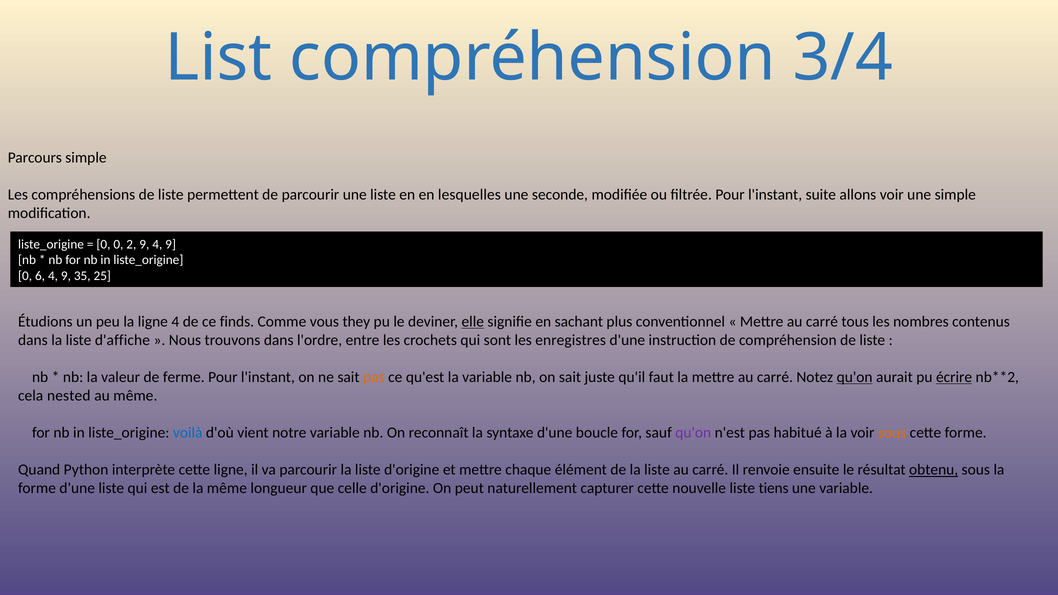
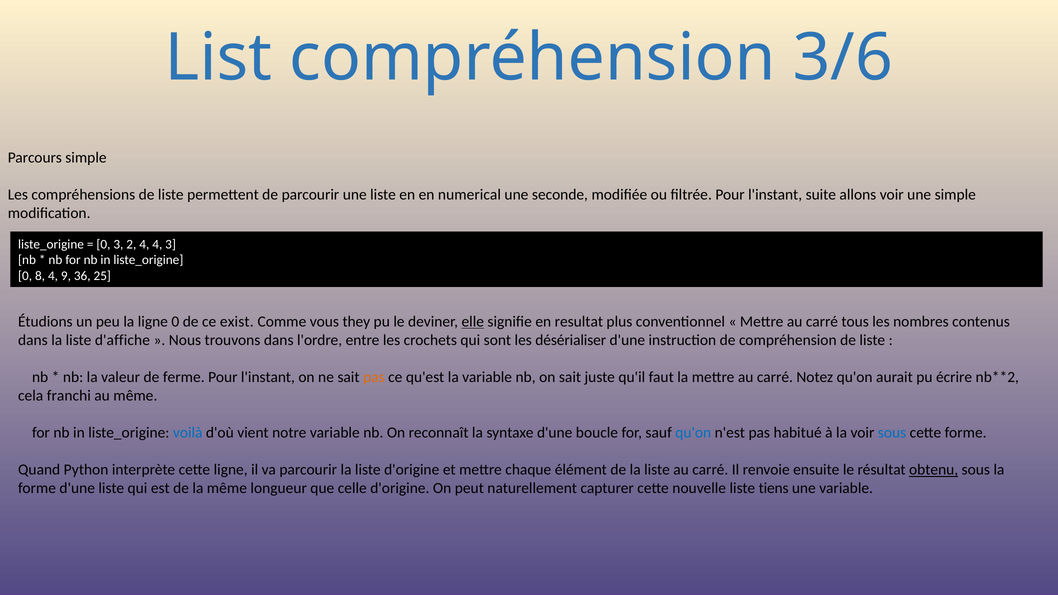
3/4: 3/4 -> 3/6 (843, 58)
lesquelles: lesquelles -> numerical (469, 195)
0 0: 0 -> 3 (118, 244)
2 9: 9 -> 4 (144, 244)
9: 9 -> 3 (171, 244)
6: 6 -> 8 (40, 276)
35: 35 -> 36 (82, 276)
ligne 4: 4 -> 0 (175, 322)
finds: finds -> exist (237, 322)
sachant: sachant -> resultat (579, 322)
enregistres: enregistres -> désérialiser (571, 340)
qu'on underline: present -> none (855, 377)
écrire underline: present -> none (954, 377)
nested: nested -> franchi (69, 396)
qu'on colour: purple -> blue (693, 433)
sous colour: orange -> blue (892, 433)
